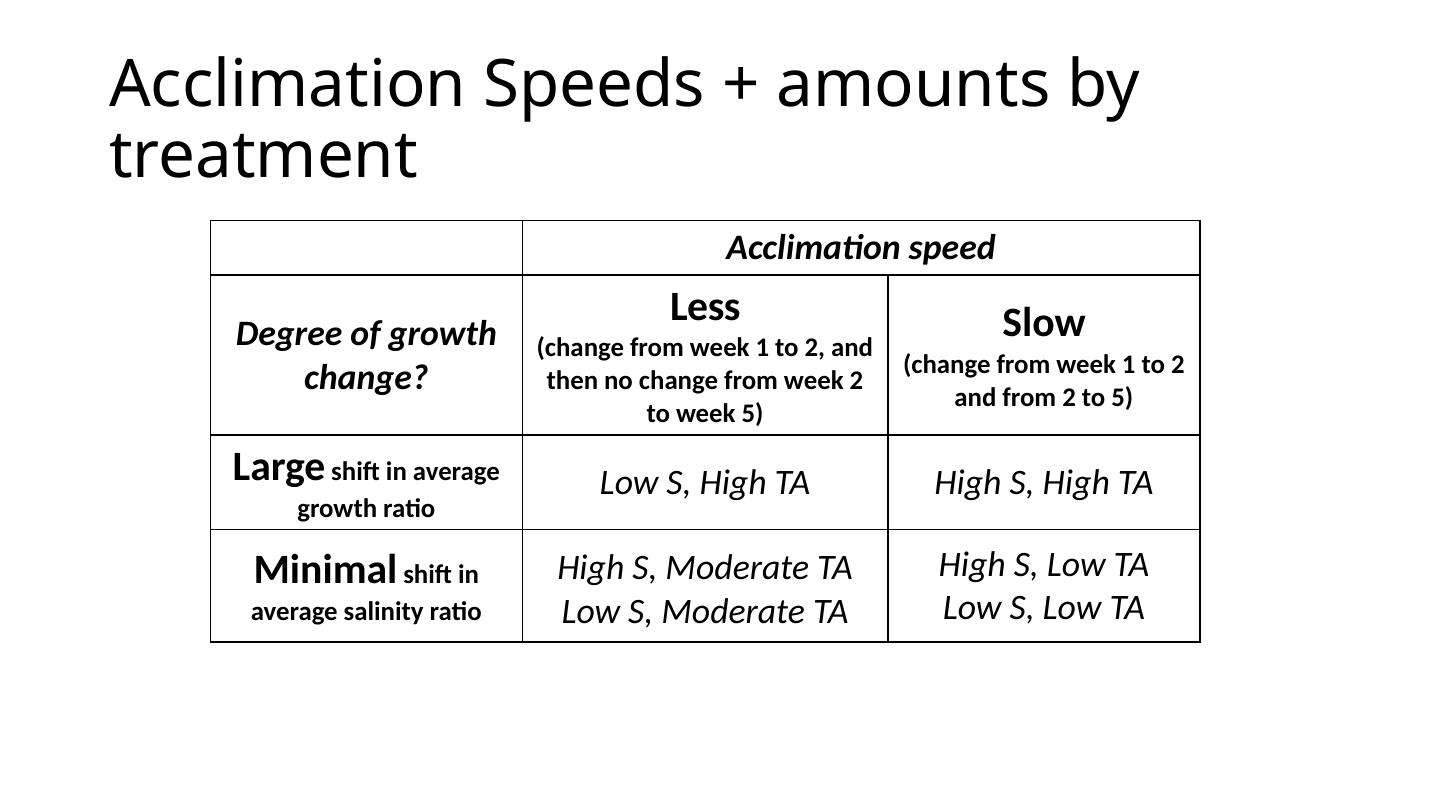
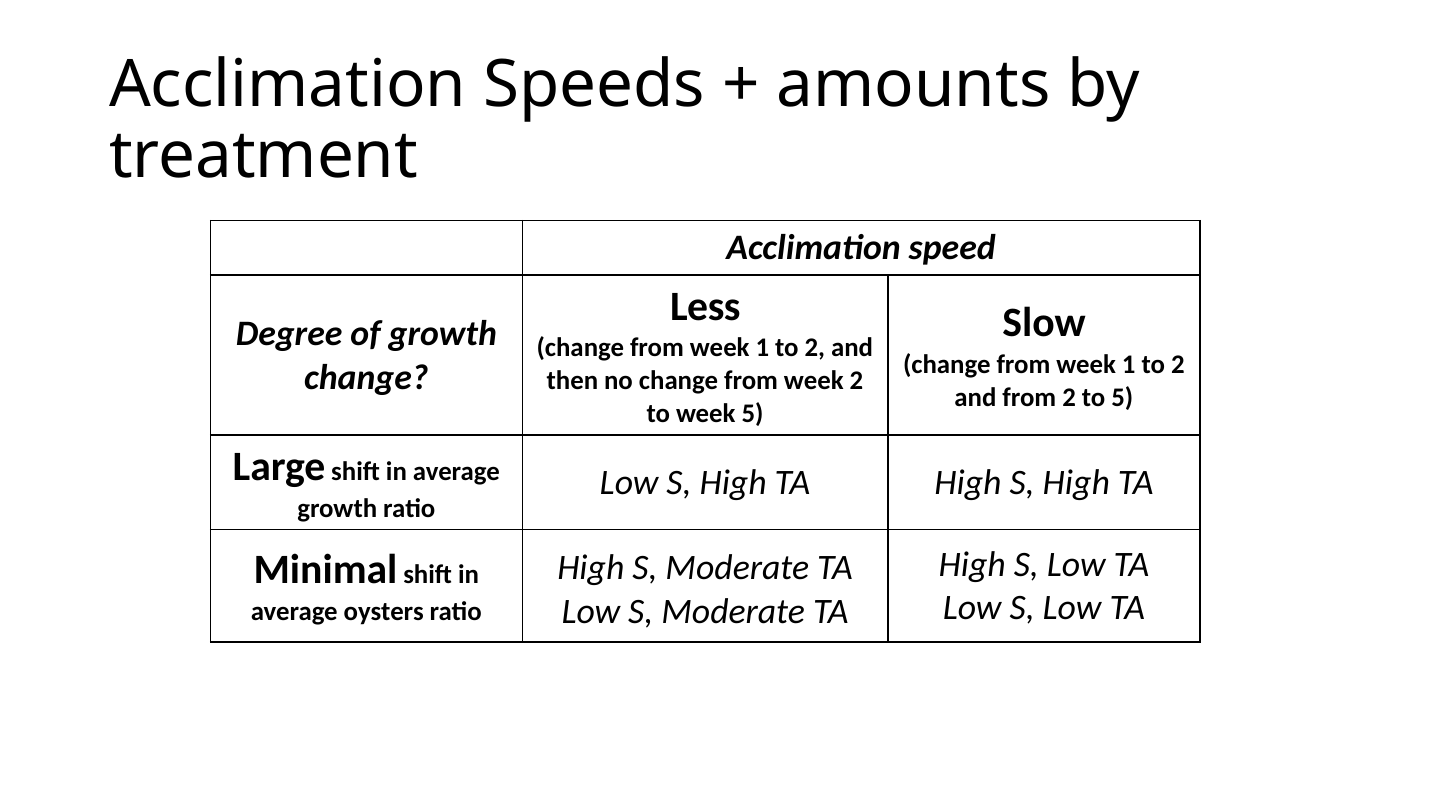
salinity: salinity -> oysters (384, 611)
